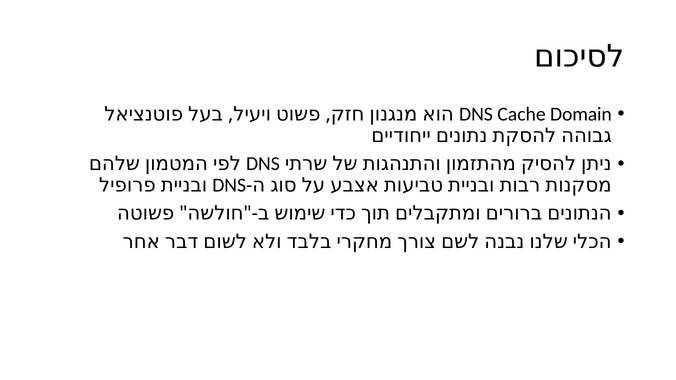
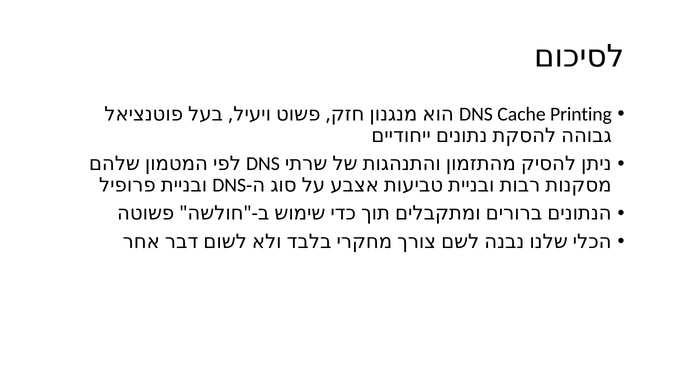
Domain: Domain -> Printing (581, 114)
